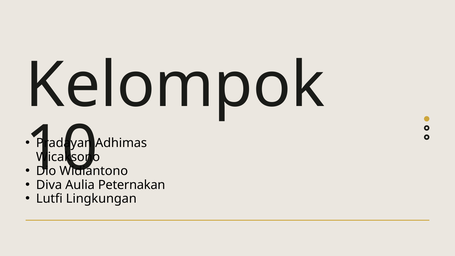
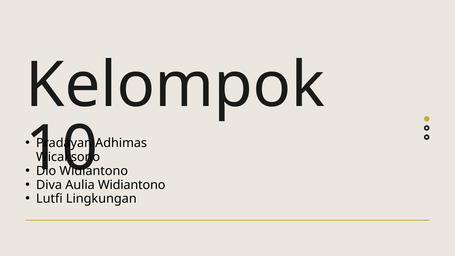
Peternakan: Peternakan -> Widiantono (132, 185)
